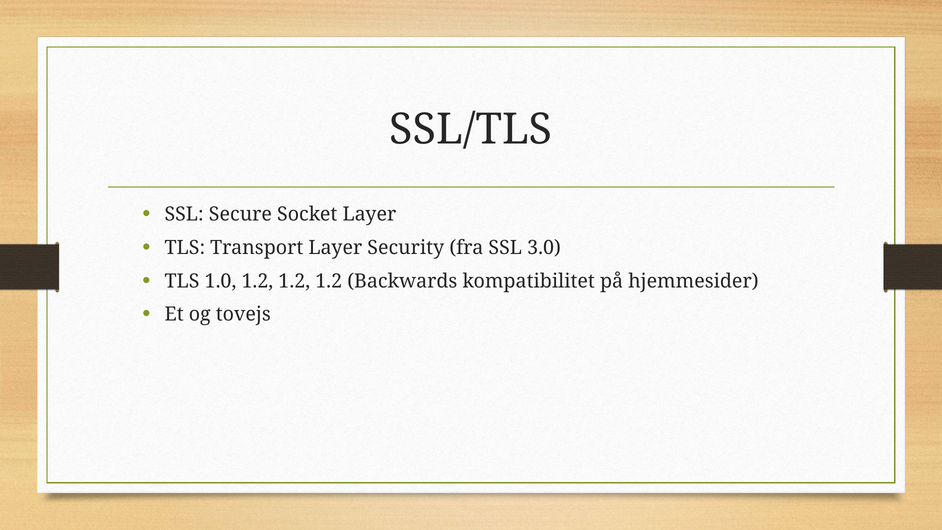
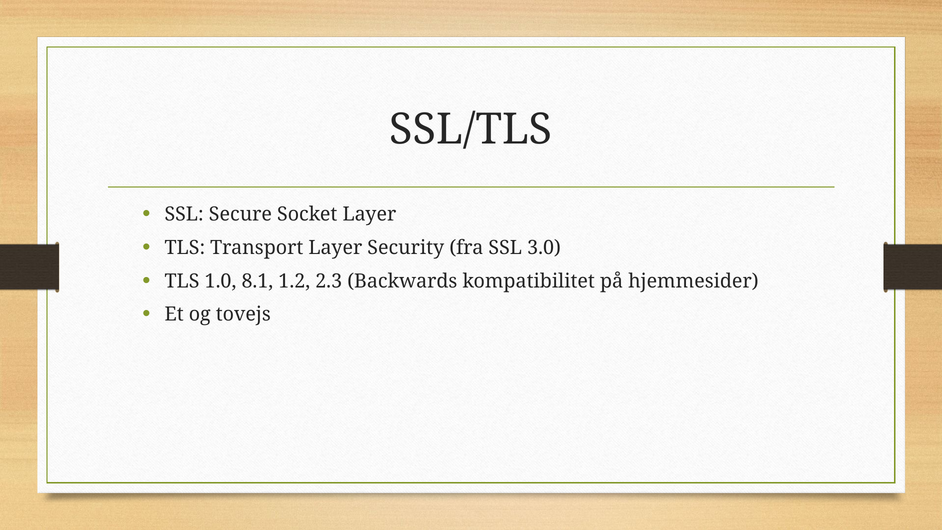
1.0 1.2: 1.2 -> 8.1 (257, 281)
1.2: 1.2 -> 2.3 (329, 281)
